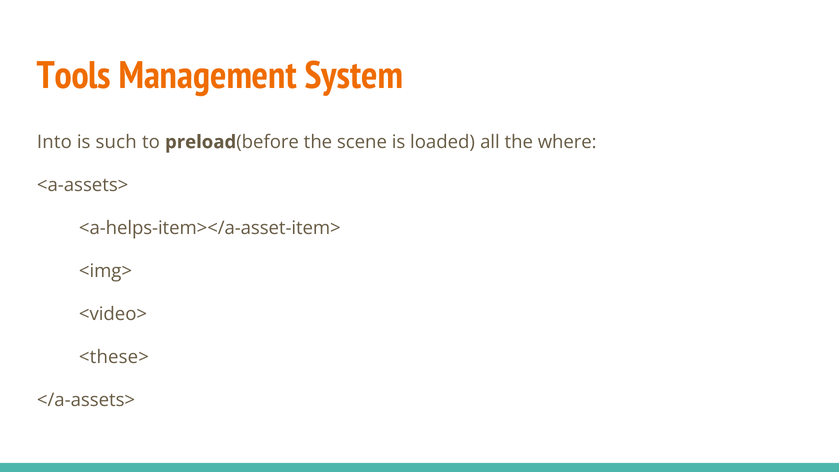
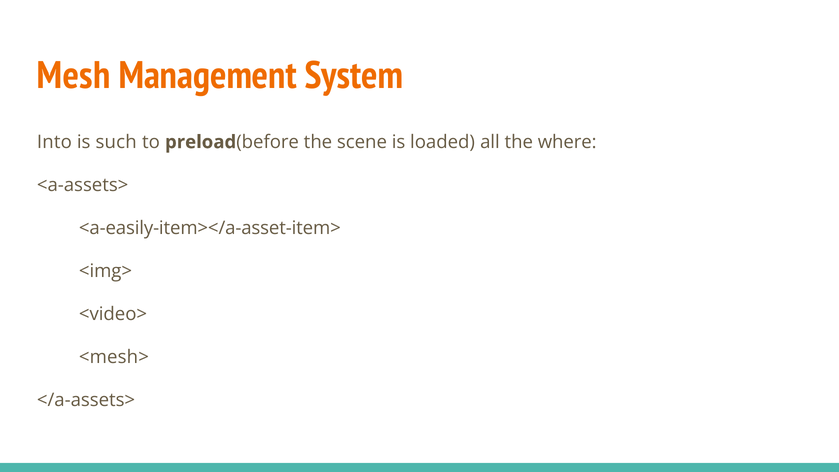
Tools: Tools -> Mesh (74, 76)
<a-helps-item></a-asset-item>: <a-helps-item></a-asset-item> -> <a-easily-item></a-asset-item> (210, 228)
<these>: <these> -> <mesh> (114, 357)
